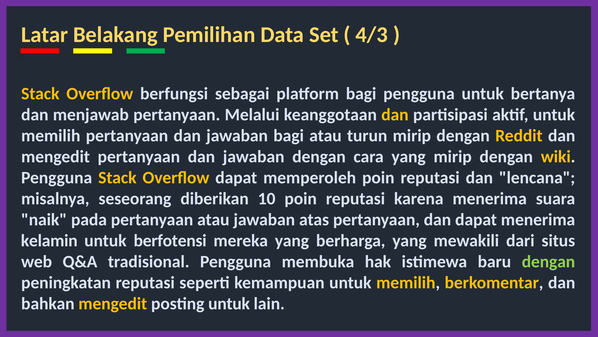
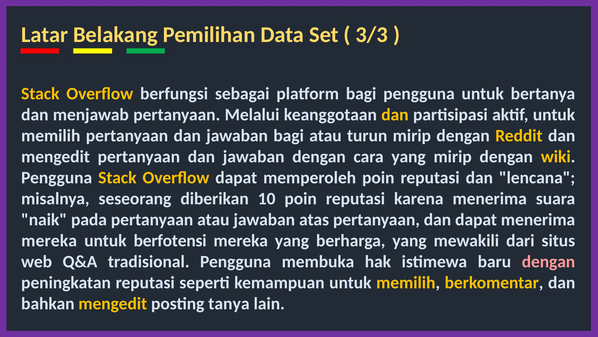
4/3: 4/3 -> 3/3 (372, 35)
kelamin: kelamin -> mereka (49, 240)
dengan colour: light green -> pink (548, 261)
posting untuk: untuk -> tanya (229, 303)
